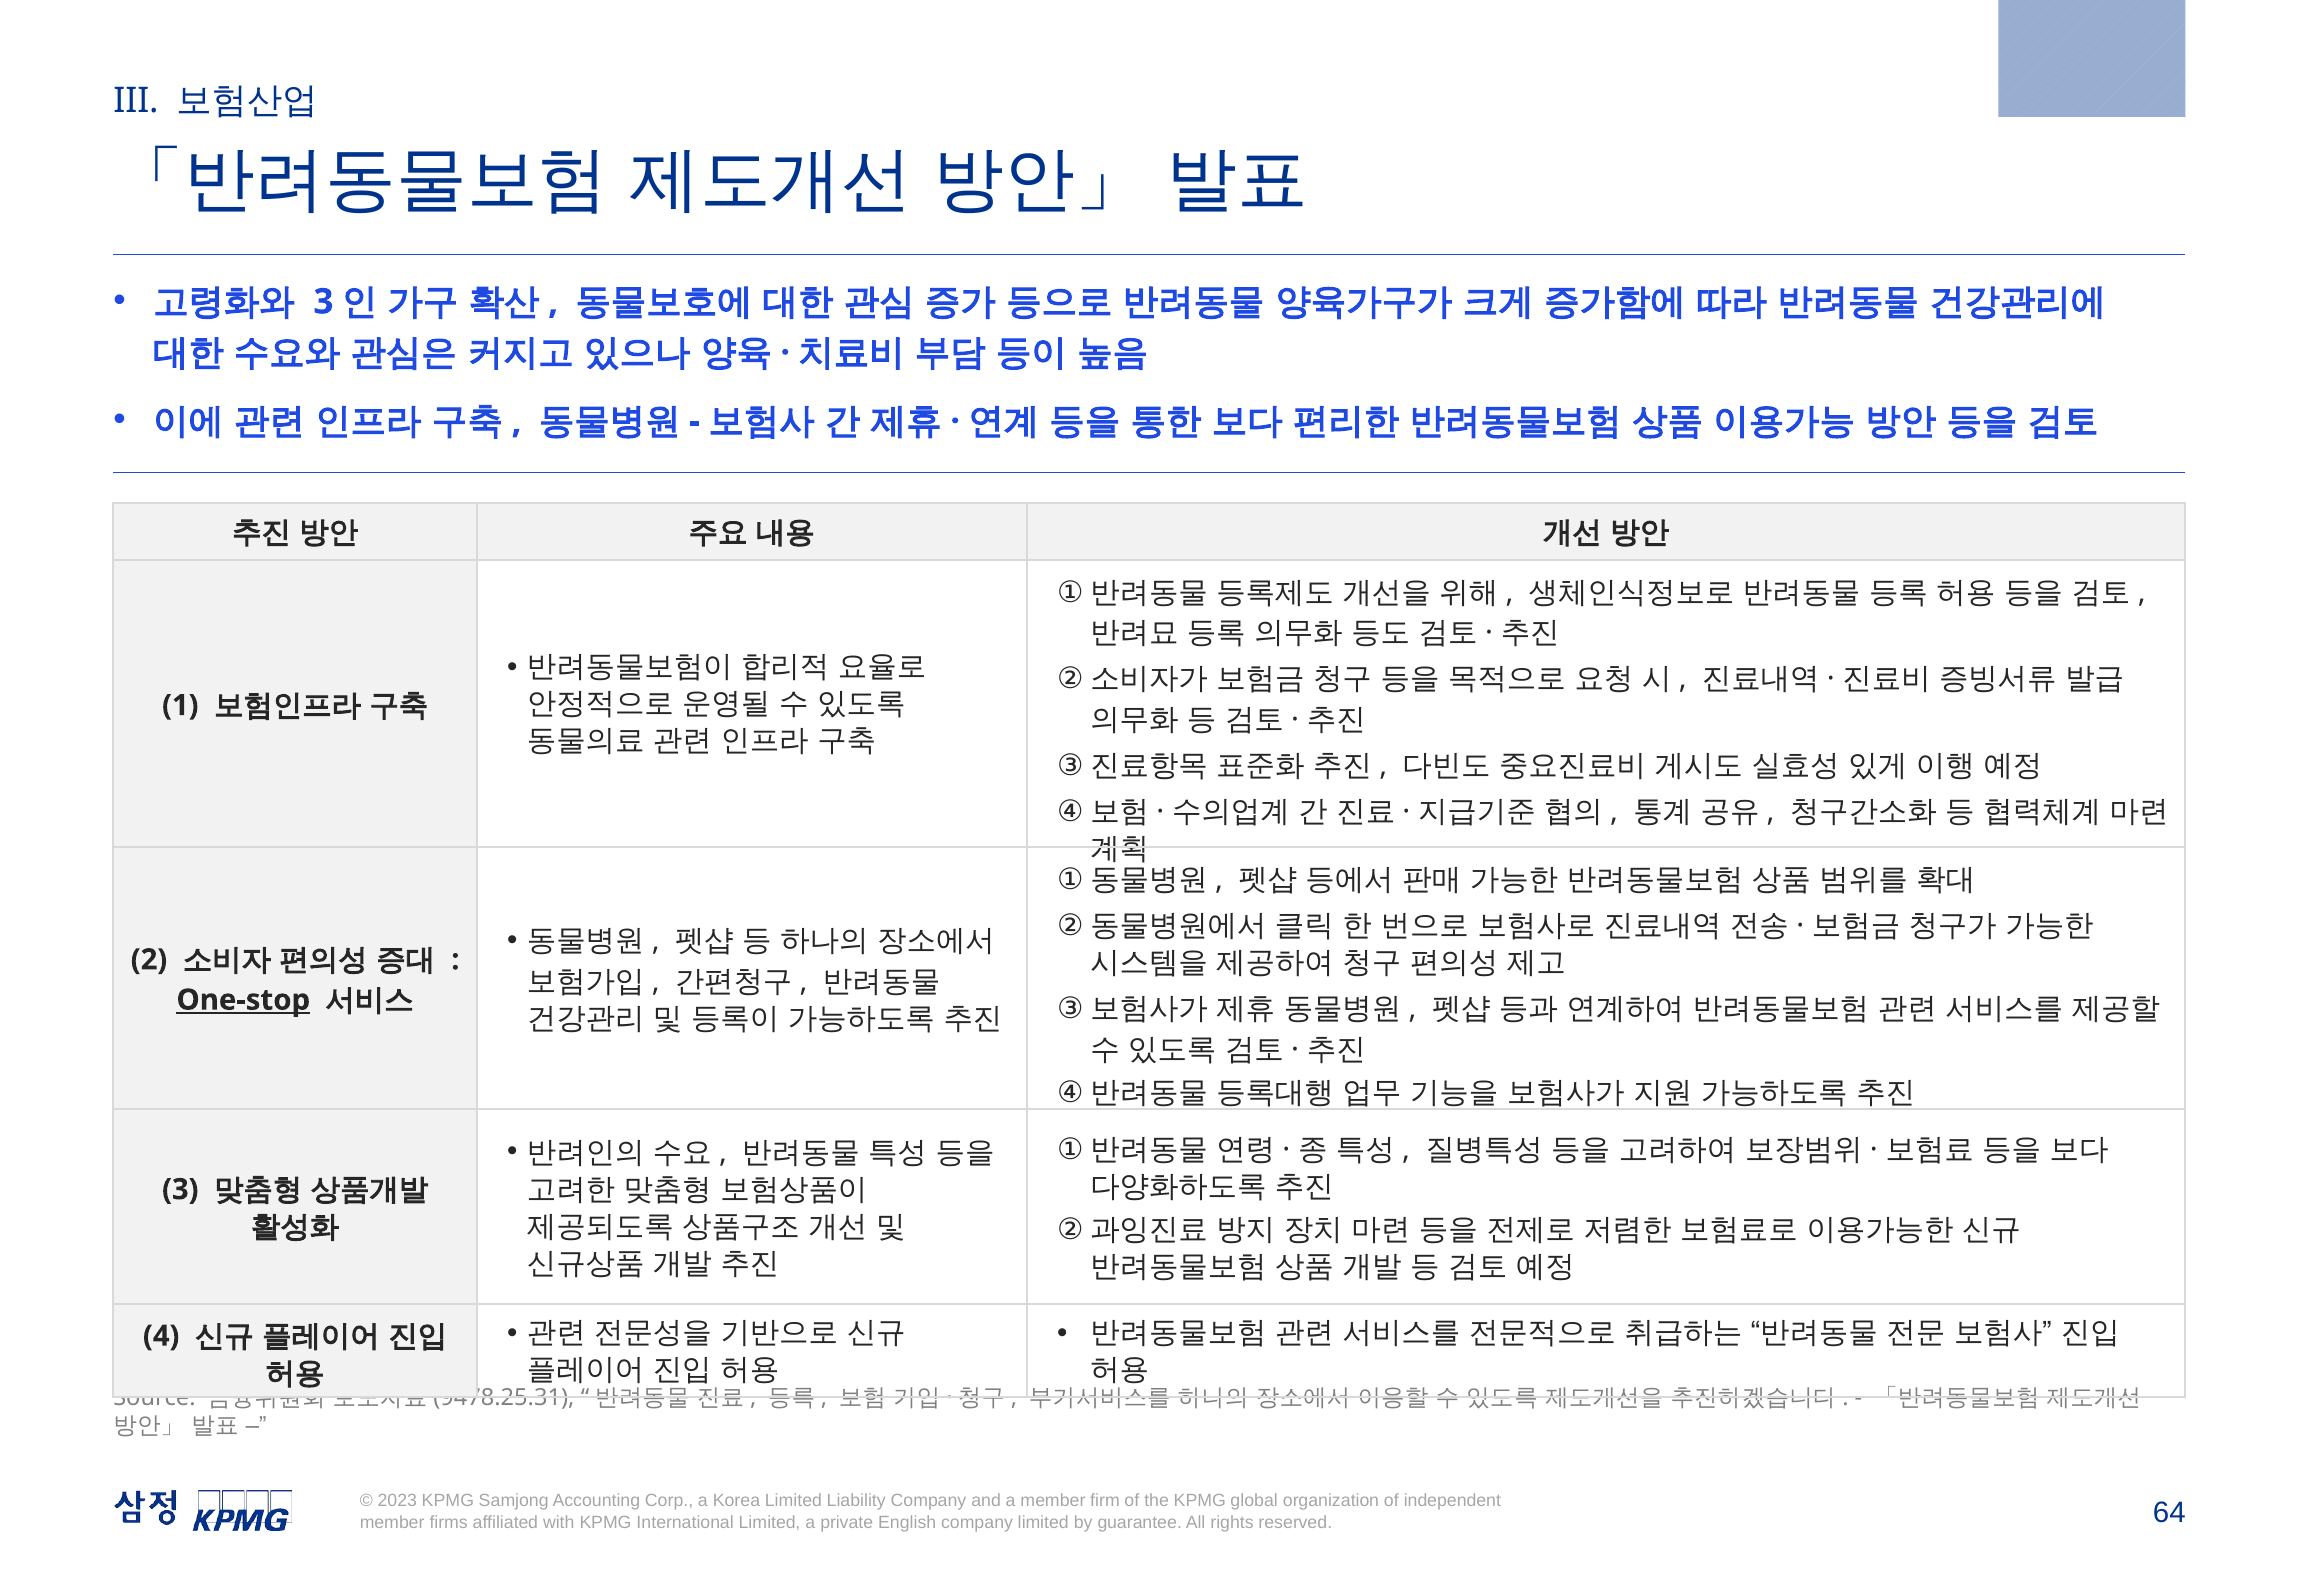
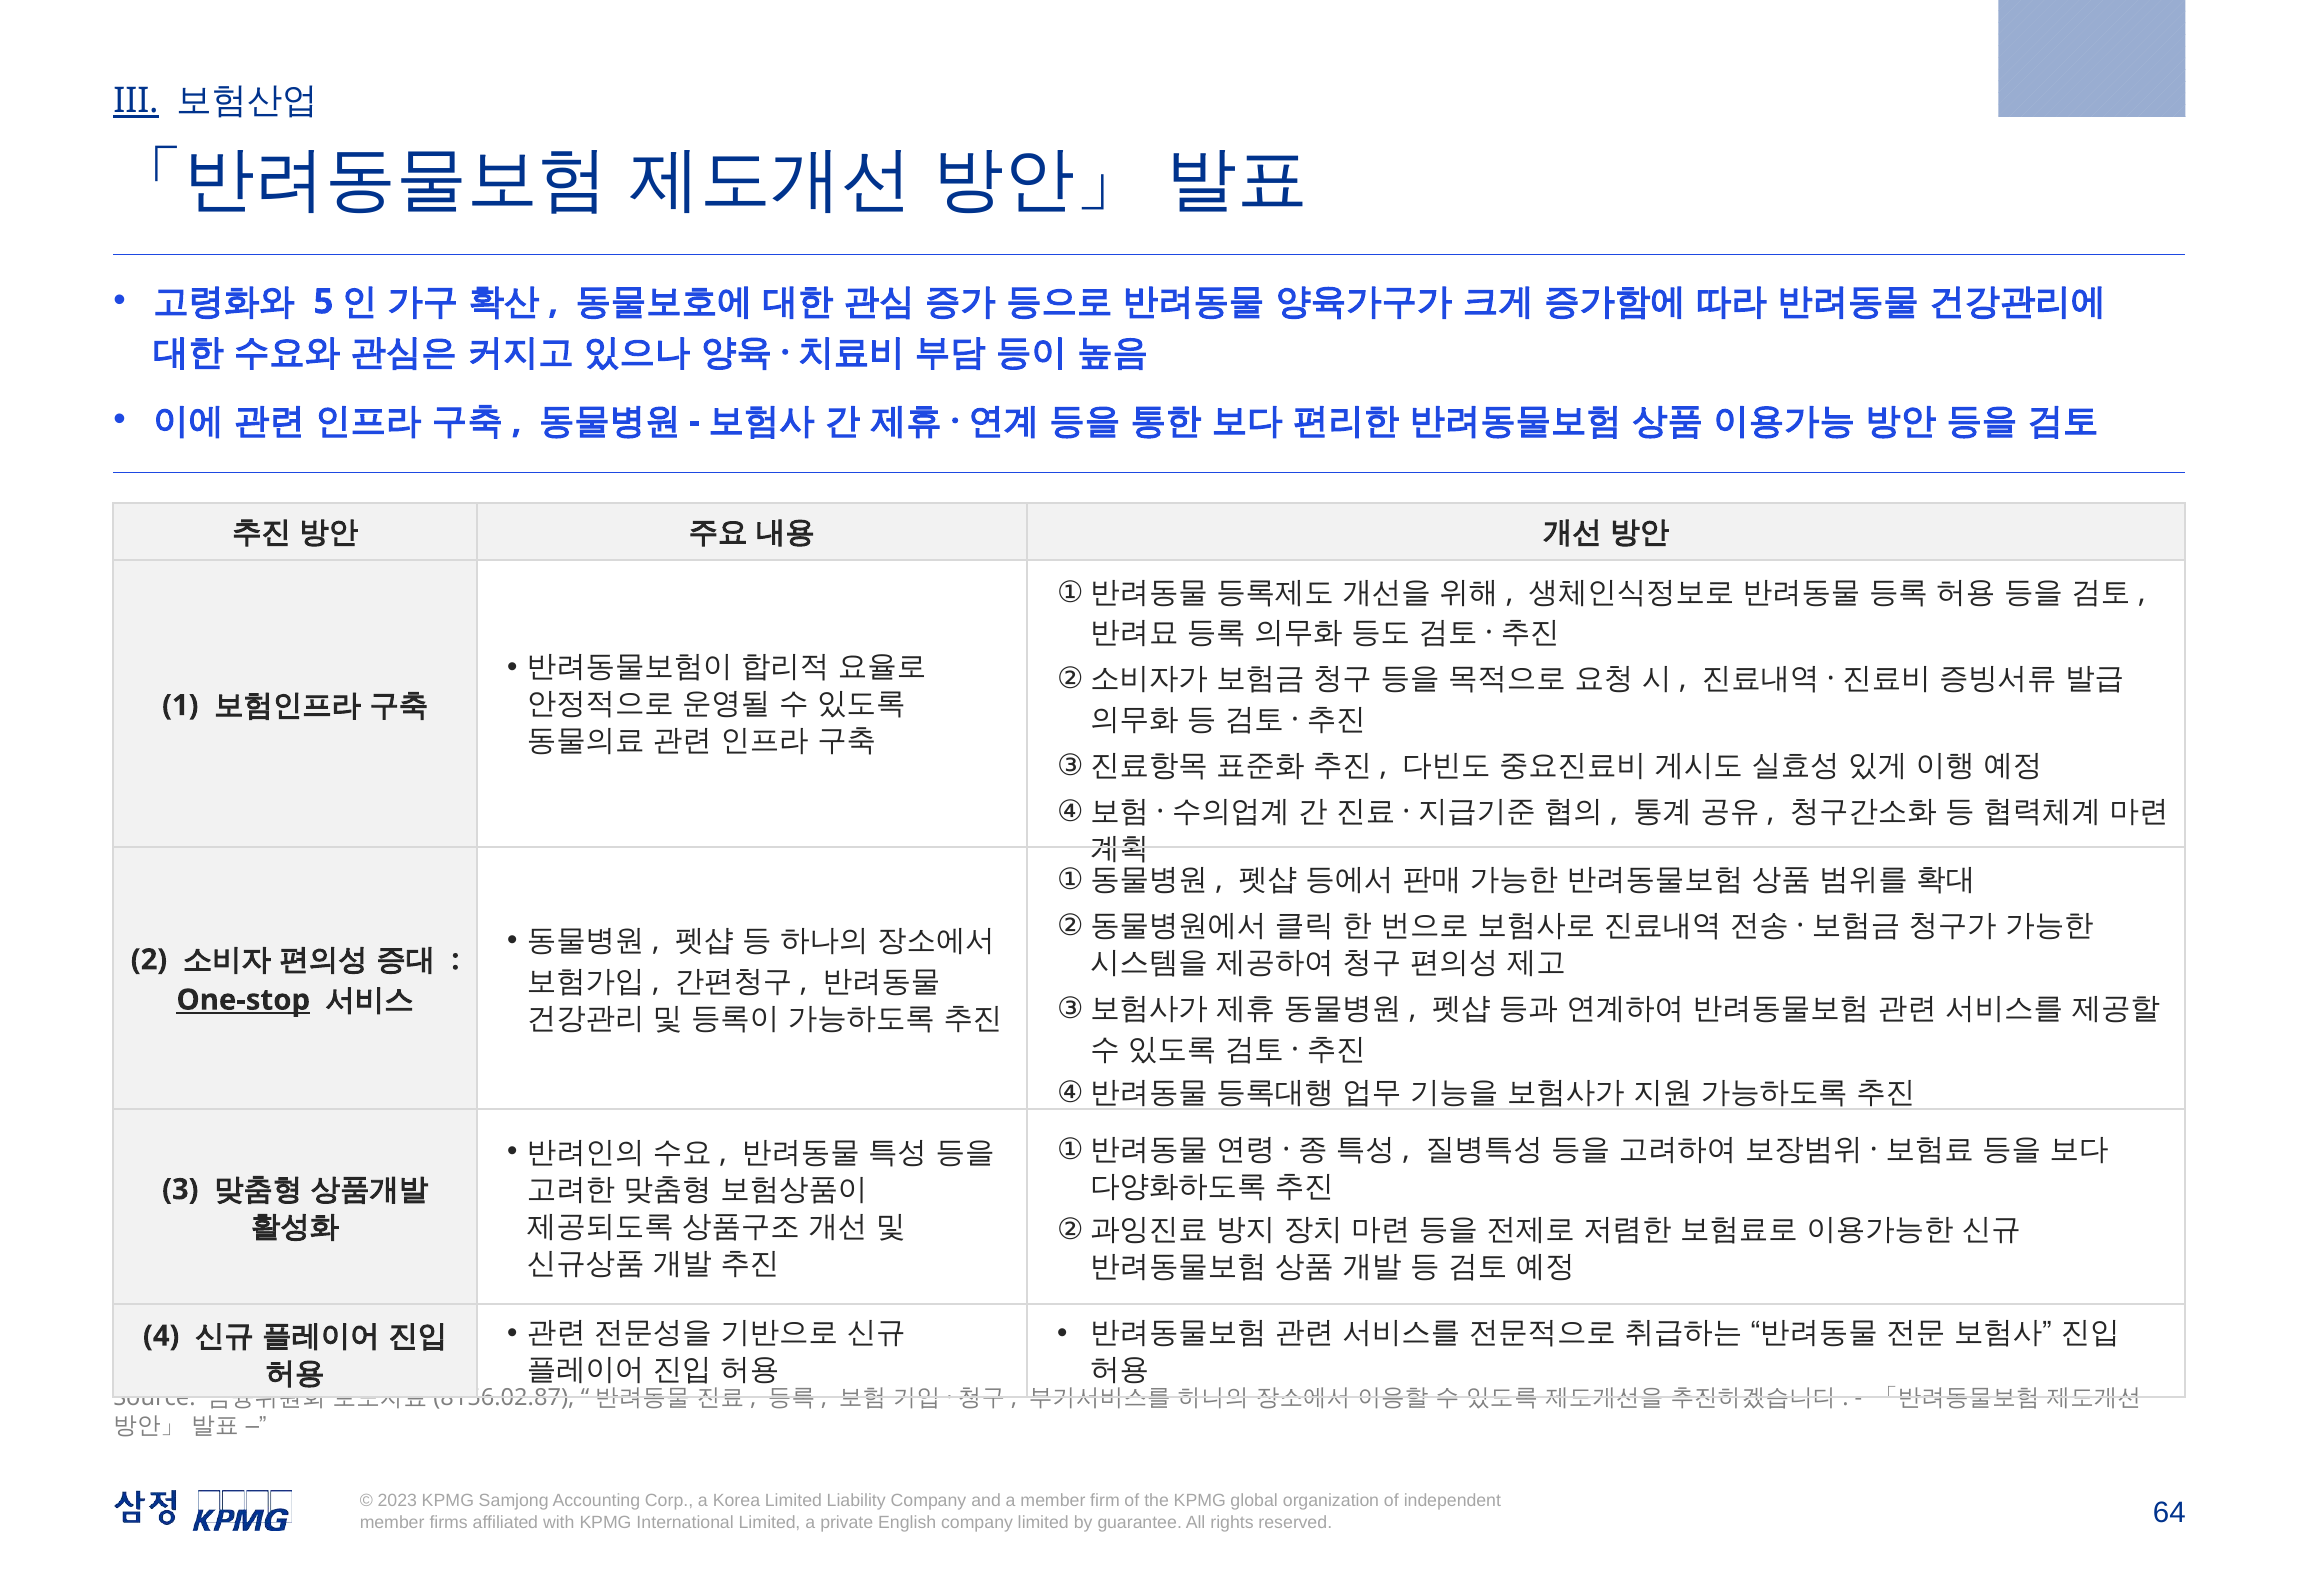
III underline: none -> present (136, 101)
3: 3 -> 5 (323, 302)
9478.25.31: 9478.25.31 -> 8156.02.87 (504, 1398)
